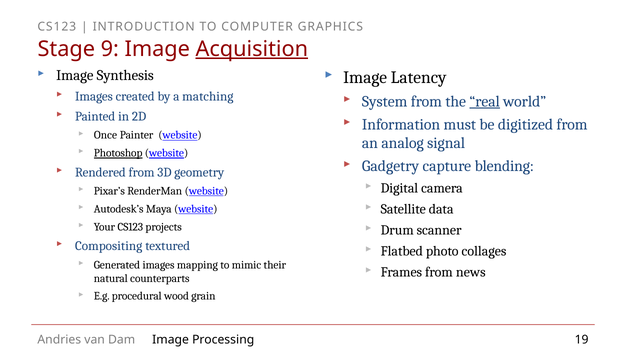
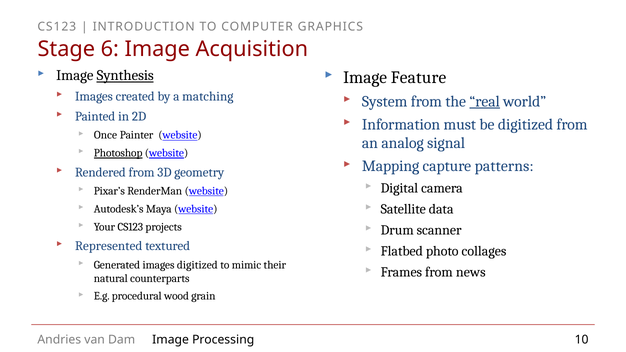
9: 9 -> 6 (110, 49)
Acquisition underline: present -> none (252, 49)
Synthesis underline: none -> present (125, 76)
Latency: Latency -> Feature (419, 77)
Gadgetry: Gadgetry -> Mapping (391, 166)
blending: blending -> patterns (504, 166)
Compositing: Compositing -> Represented (109, 246)
images mapping: mapping -> digitized (197, 265)
19: 19 -> 10 (582, 340)
